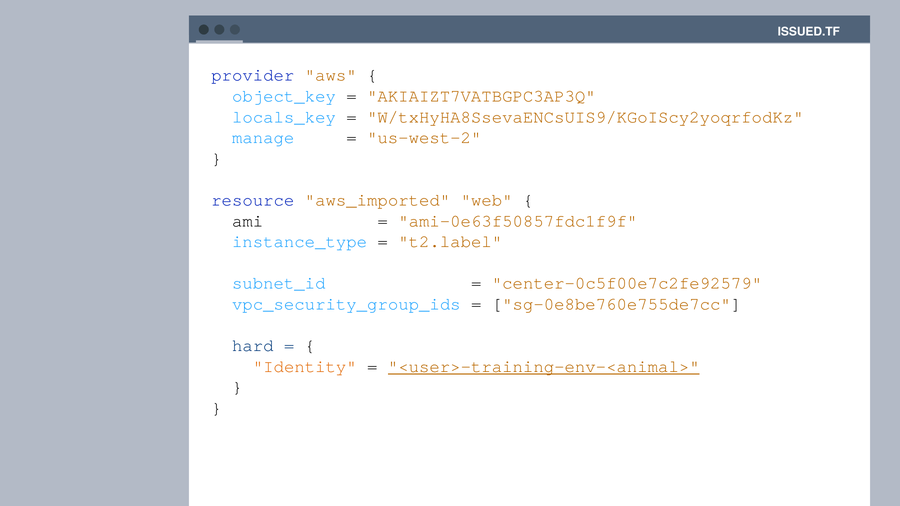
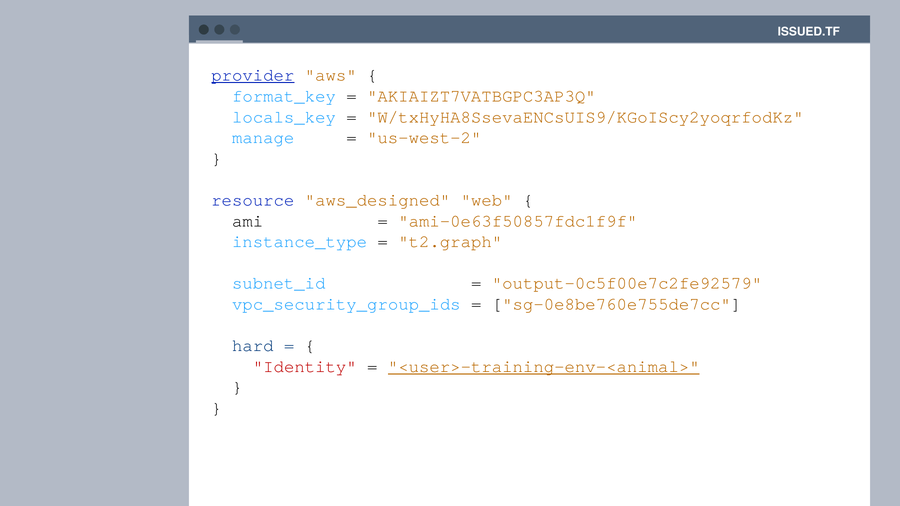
provider underline: none -> present (253, 75)
object_key: object_key -> format_key (284, 96)
aws_imported: aws_imported -> aws_designed (378, 200)
t2.label: t2.label -> t2.graph (450, 242)
center-0c5f00e7c2fe92579: center-0c5f00e7c2fe92579 -> output-0c5f00e7c2fe92579 (627, 283)
Identity colour: orange -> red (305, 367)
